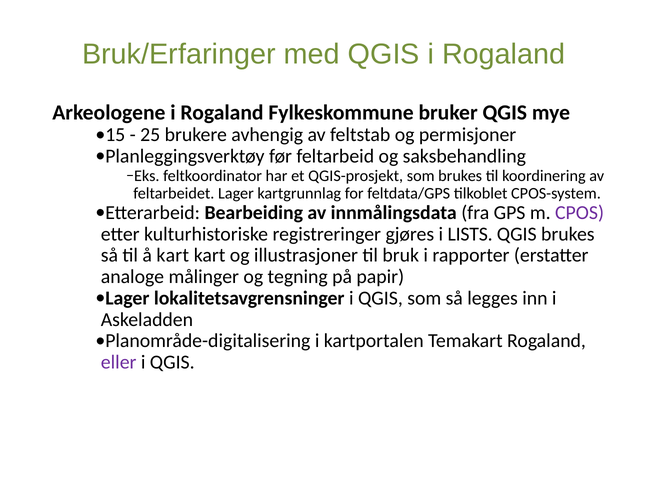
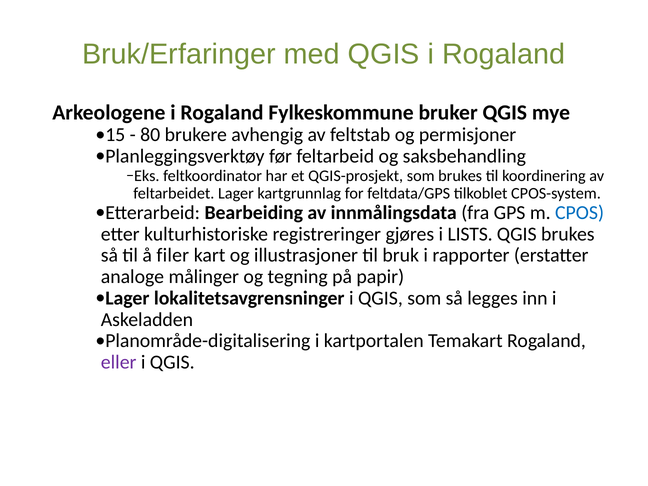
25: 25 -> 80 (150, 135)
CPOS colour: purple -> blue (580, 213)
å kart: kart -> filer (173, 255)
